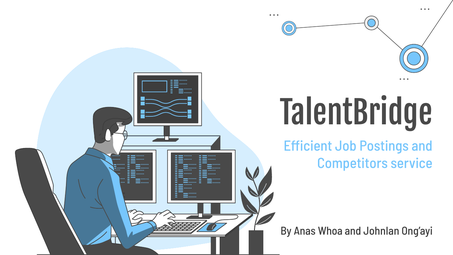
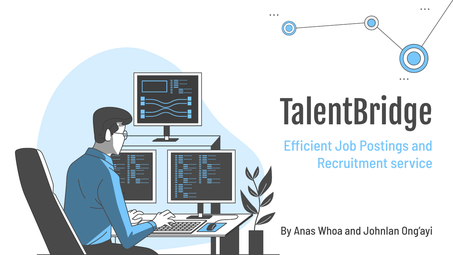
Competitors: Competitors -> Recruitment (352, 163)
